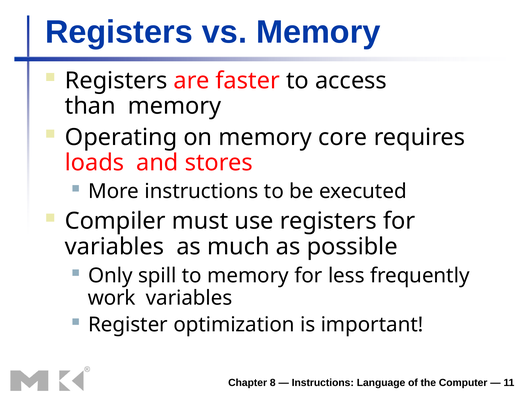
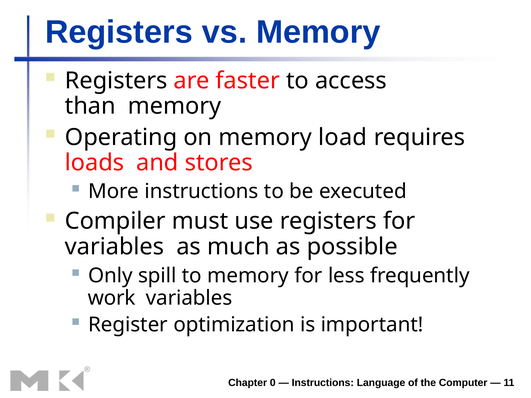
core: core -> load (343, 137)
8: 8 -> 0 (273, 383)
